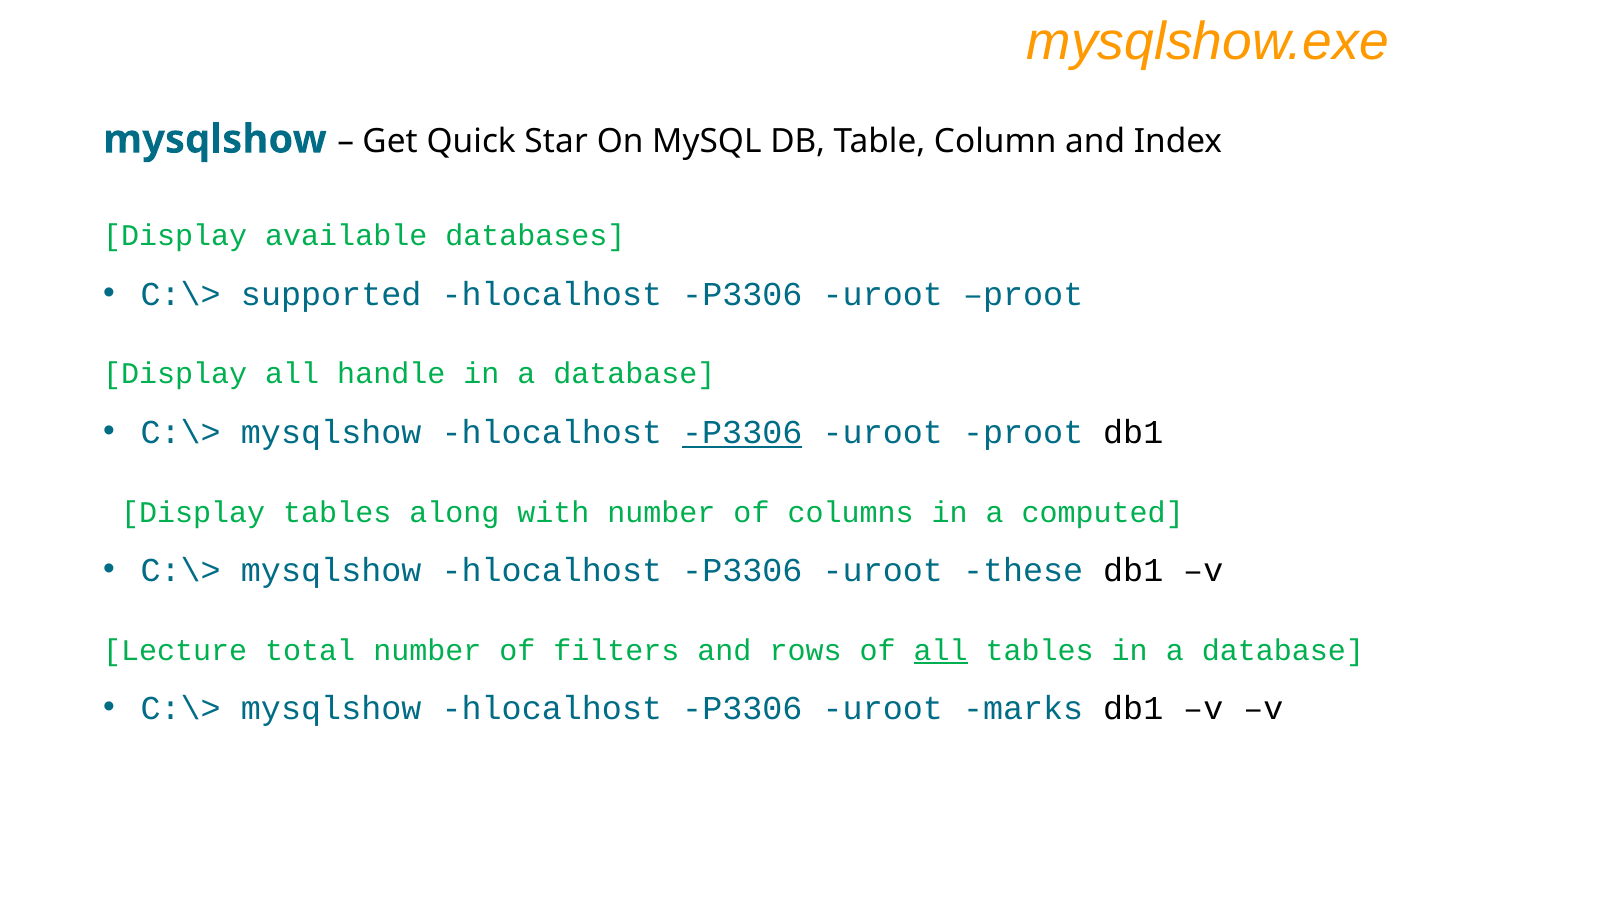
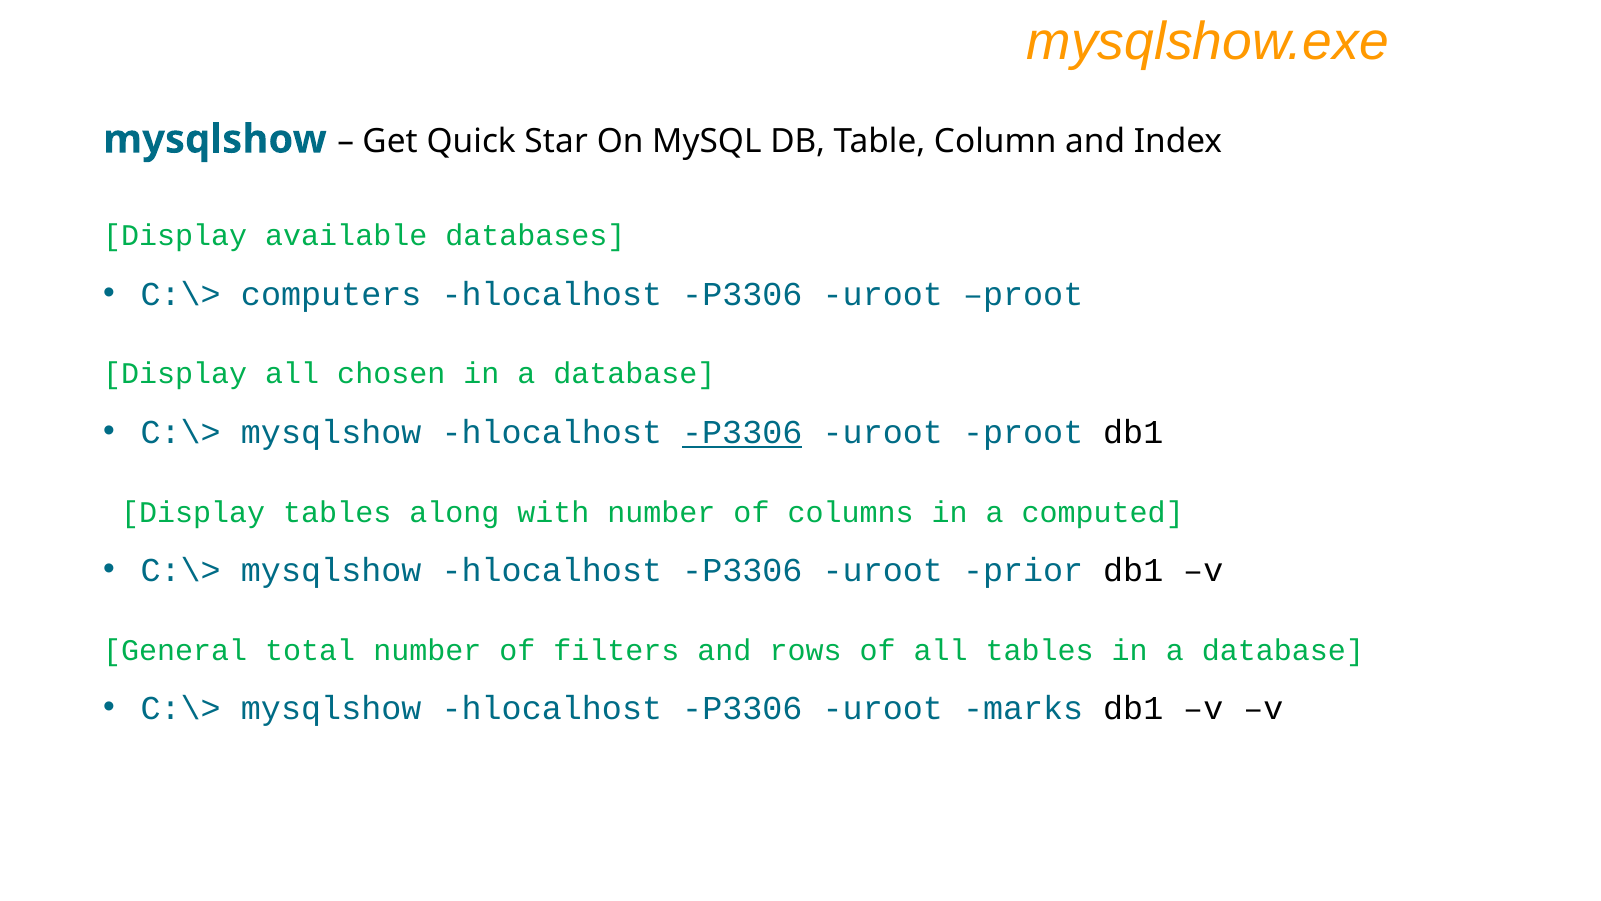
supported: supported -> computers (331, 294)
handle: handle -> chosen (391, 374)
these: these -> prior (1023, 570)
Lecture: Lecture -> General (175, 650)
all underline: present -> none (941, 650)
